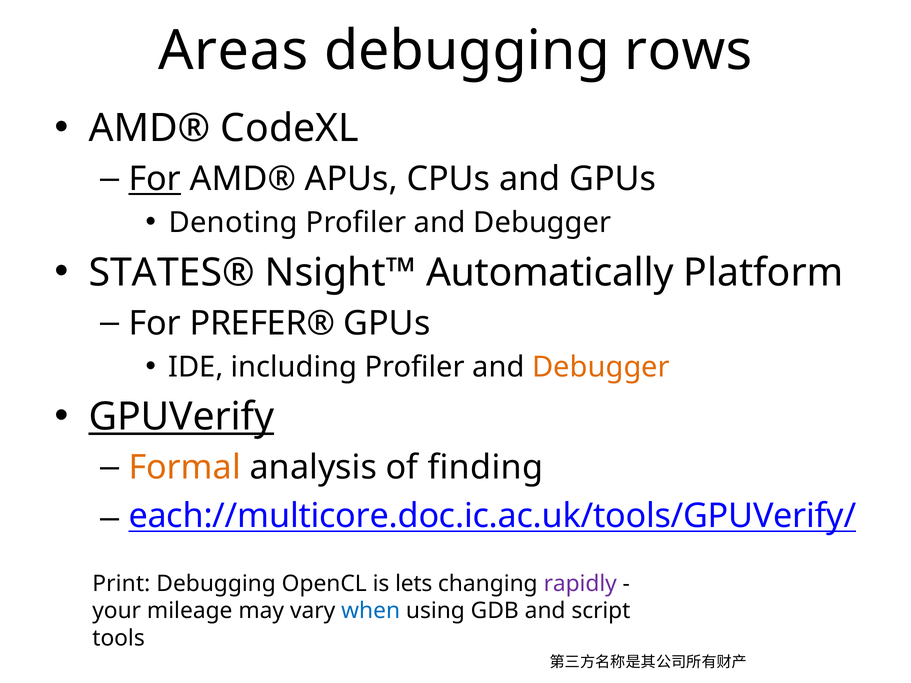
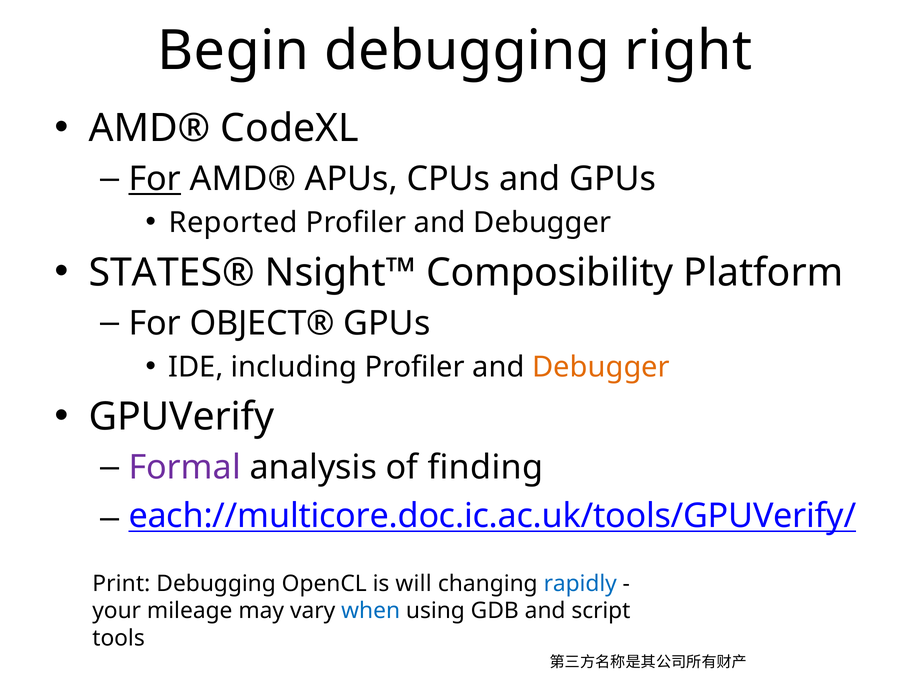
Areas: Areas -> Begin (233, 51)
rows: rows -> right (688, 51)
Denoting: Denoting -> Reported (233, 223)
Automatically: Automatically -> Composibility (550, 273)
PREFER®: PREFER® -> OBJECT® (262, 324)
GPUVerify underline: present -> none (181, 417)
Formal colour: orange -> purple (185, 468)
lets: lets -> will (414, 584)
rapidly colour: purple -> blue (580, 584)
